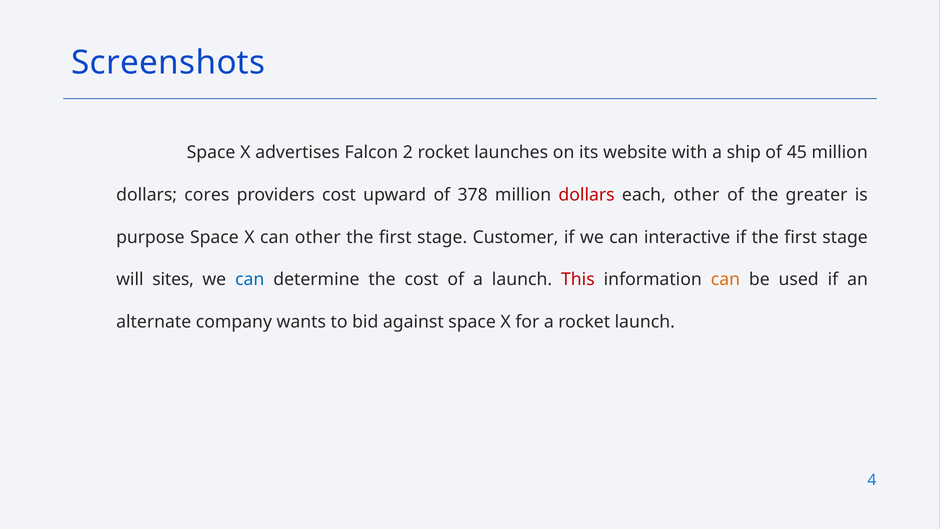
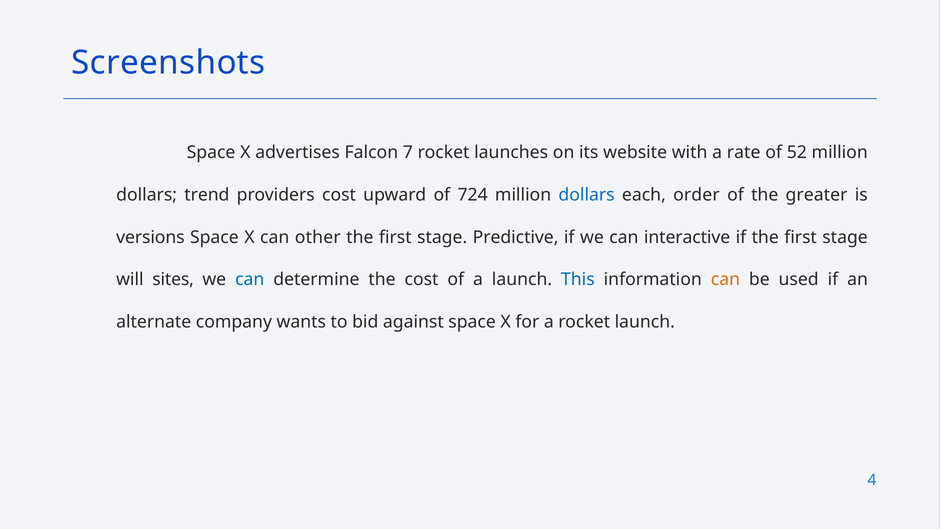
2: 2 -> 7 (408, 153)
ship: ship -> rate (744, 153)
45: 45 -> 52 (797, 153)
cores: cores -> trend (207, 195)
378: 378 -> 724 (473, 195)
dollars colour: red -> blue (587, 195)
each other: other -> order (696, 195)
purpose: purpose -> versions (150, 237)
Customer: Customer -> Predictive (516, 237)
This colour: red -> blue (578, 279)
